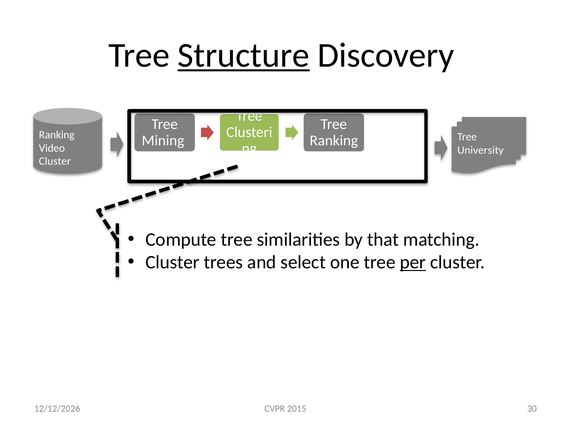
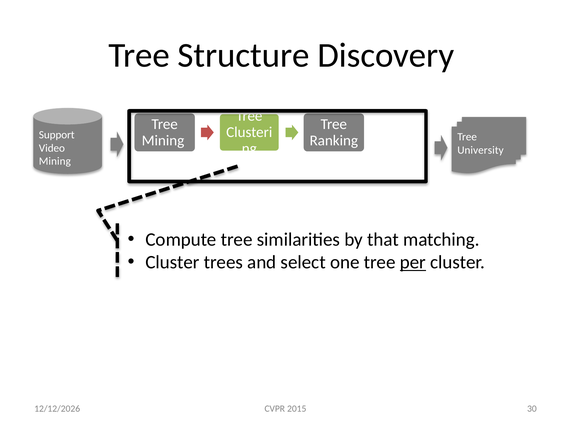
Structure underline: present -> none (244, 55)
Ranking: Ranking -> Support (57, 135)
Cluster: Cluster -> Mining (55, 161)
